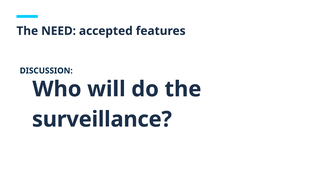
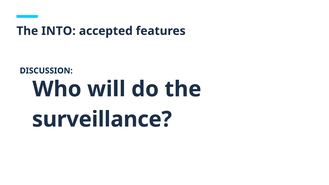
NEED: NEED -> INTO (58, 31)
